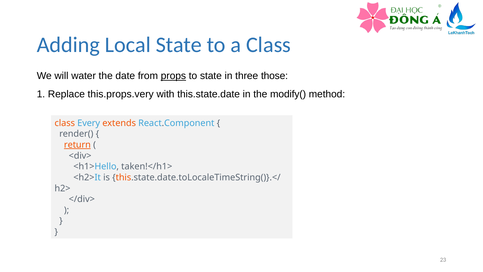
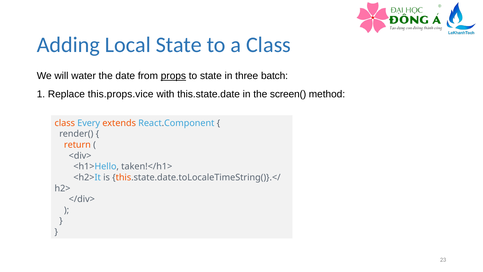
those: those -> batch (274, 76)
this.props.very: this.props.very -> this.props.vice (121, 94)
modify(: modify( -> screen( (288, 94)
return underline: present -> none (77, 145)
